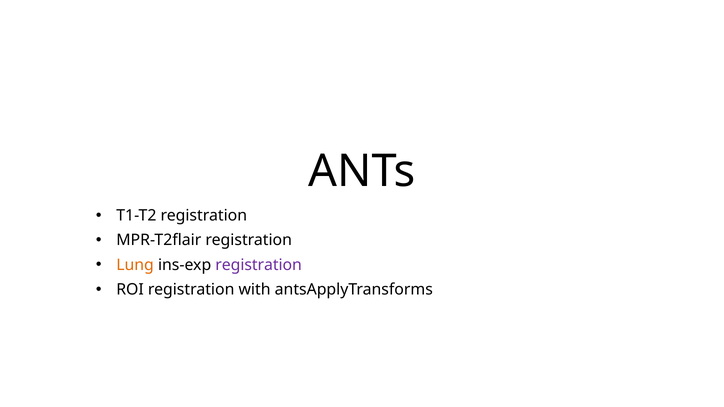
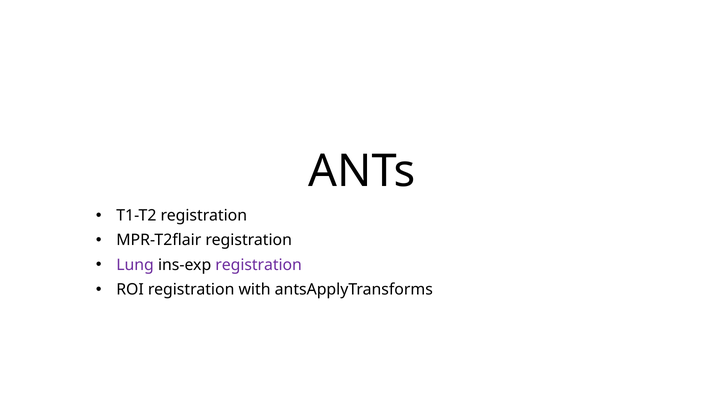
Lung colour: orange -> purple (135, 265)
